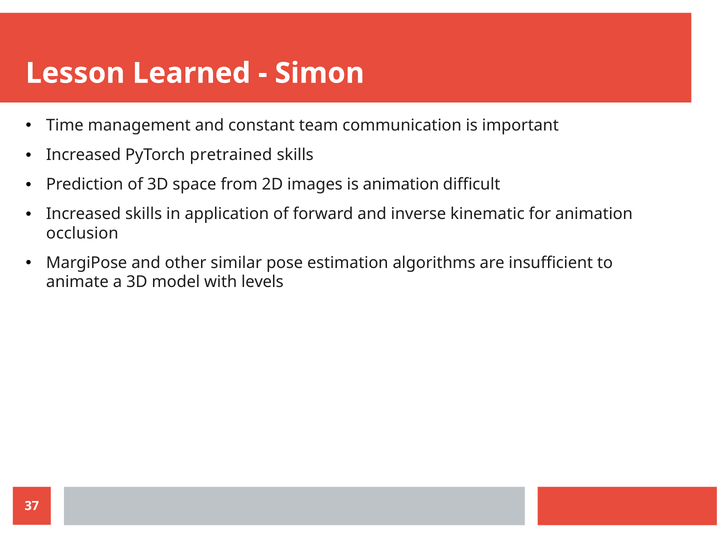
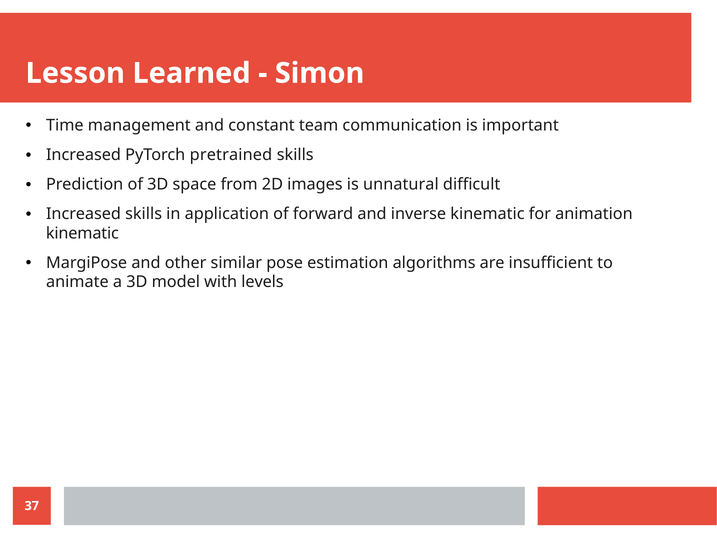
is animation: animation -> unnatural (401, 184)
occlusion: occlusion -> kinematic (82, 233)
